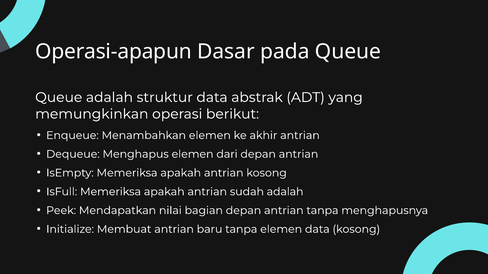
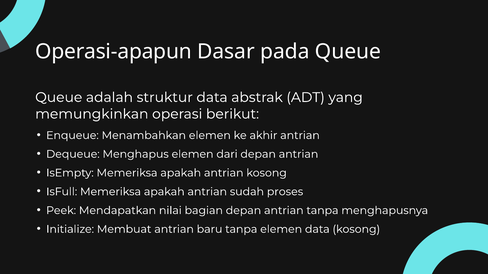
sudah adalah: adalah -> proses (285, 192)
